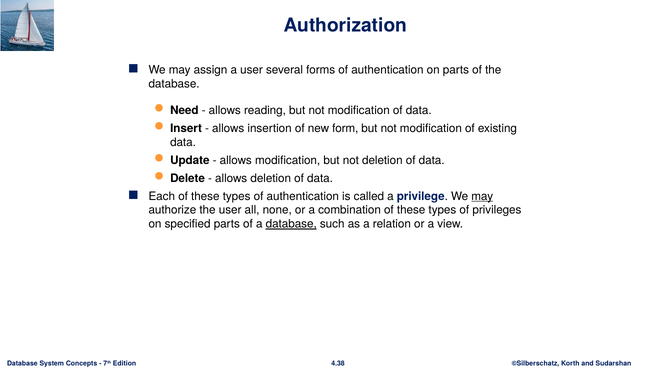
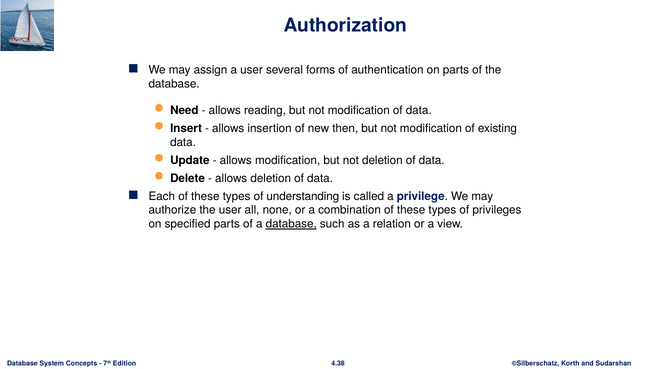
form: form -> then (345, 128)
types of authentication: authentication -> understanding (303, 196)
may underline: present -> none (482, 196)
